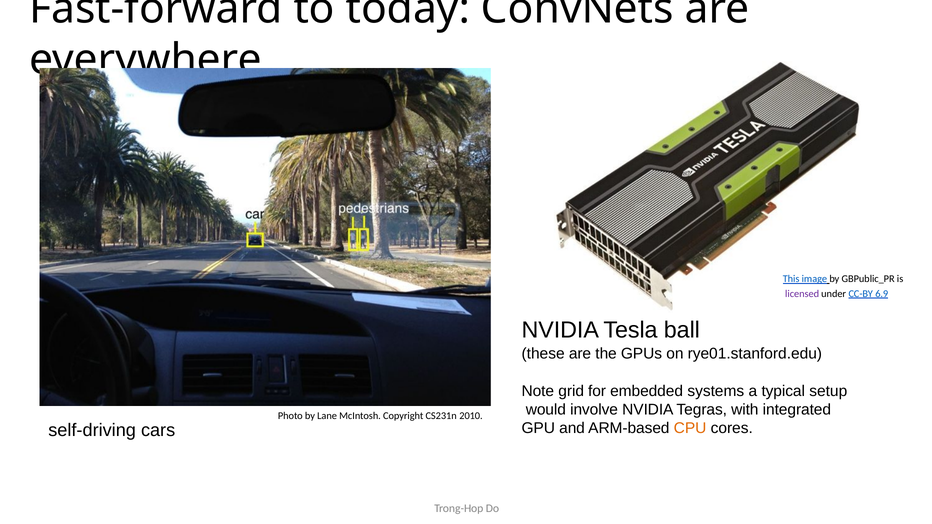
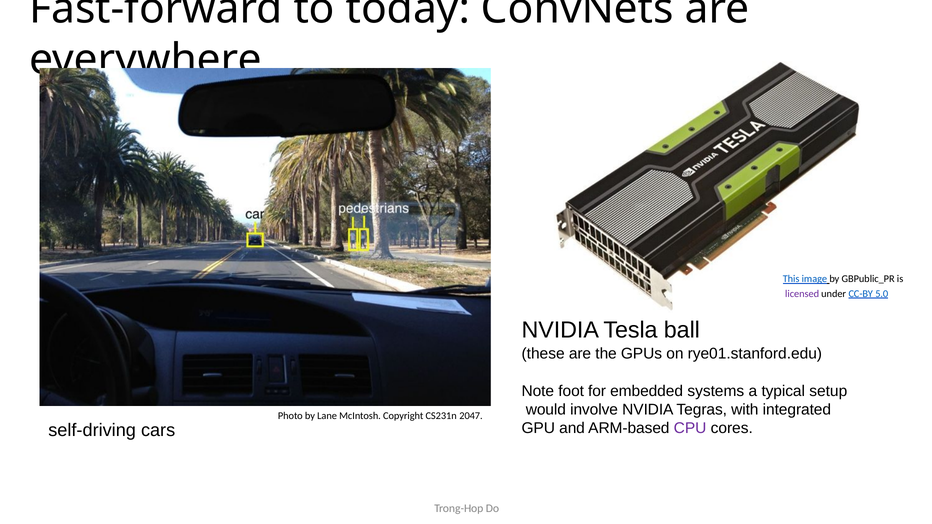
6.9: 6.9 -> 5.0 (882, 294)
grid: grid -> foot (571, 391)
2010: 2010 -> 2047 (471, 416)
CPU colour: orange -> purple (690, 428)
